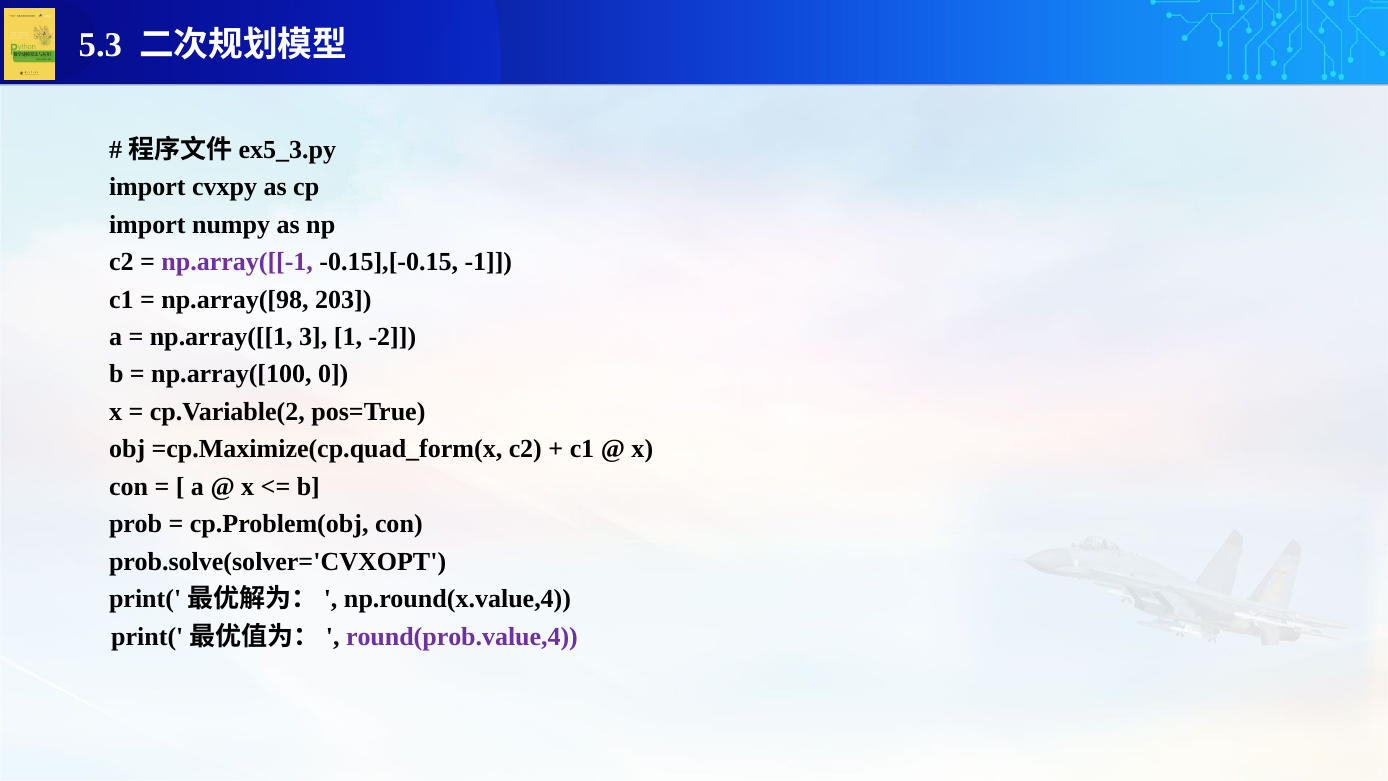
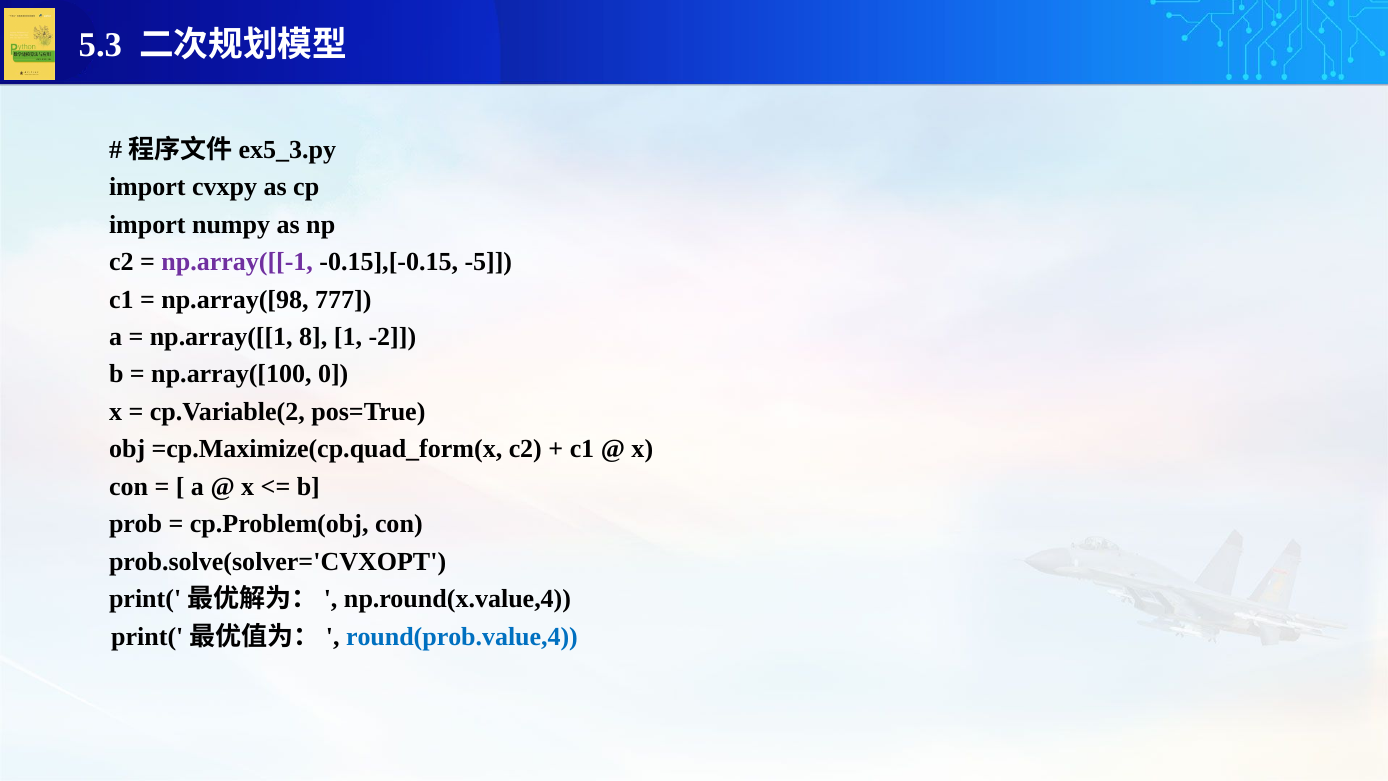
-1: -1 -> -5 (488, 262)
203: 203 -> 777 (343, 299)
3: 3 -> 8 (313, 337)
round(prob.value,4 colour: purple -> blue (462, 636)
